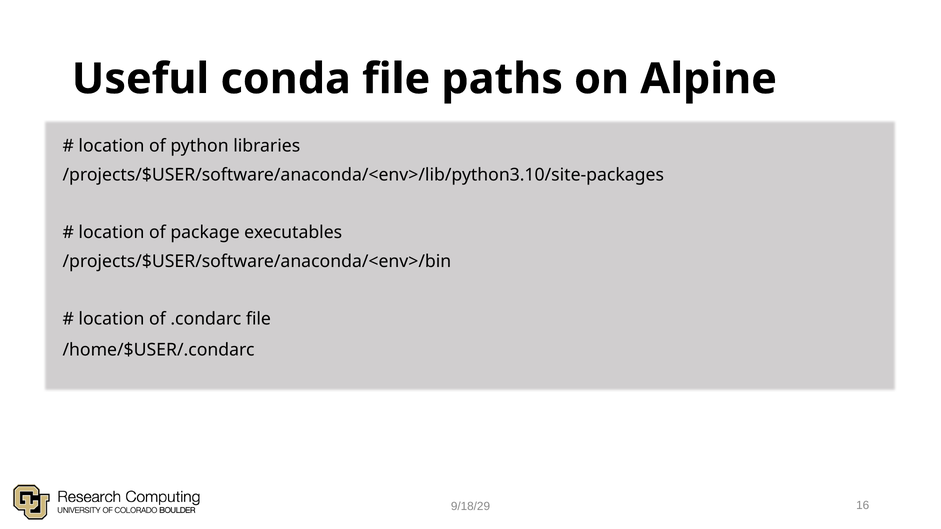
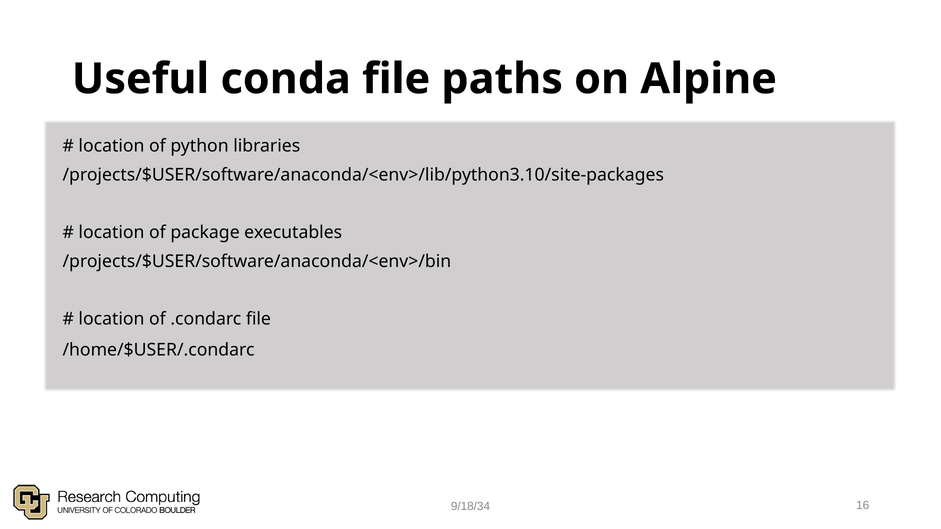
9/18/29: 9/18/29 -> 9/18/34 (470, 507)
